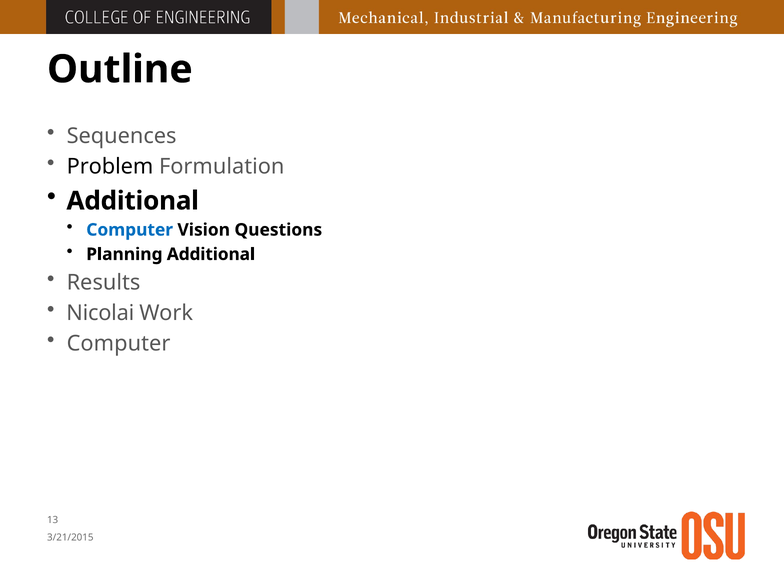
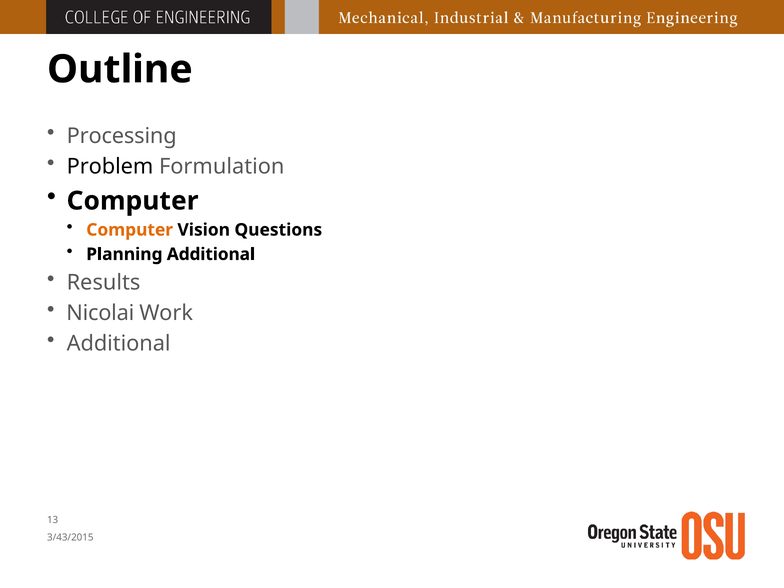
Sequences: Sequences -> Processing (122, 136)
Additional: Additional -> Computer (133, 201)
Computer colour: blue -> orange (130, 230)
Computer: Computer -> Additional (119, 343)
3/21/2015: 3/21/2015 -> 3/43/2015 (70, 538)
